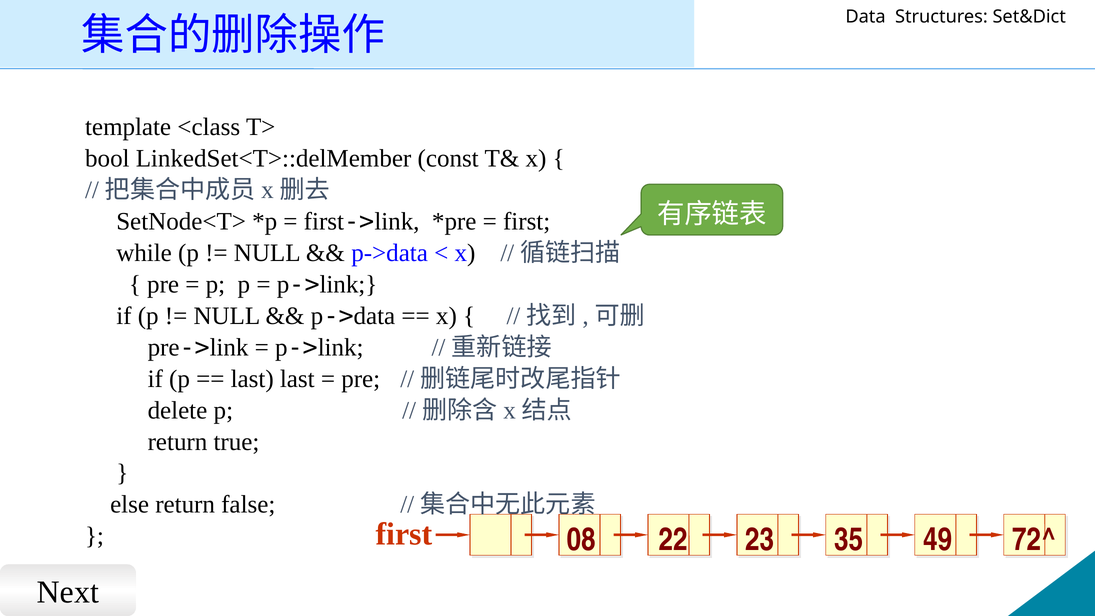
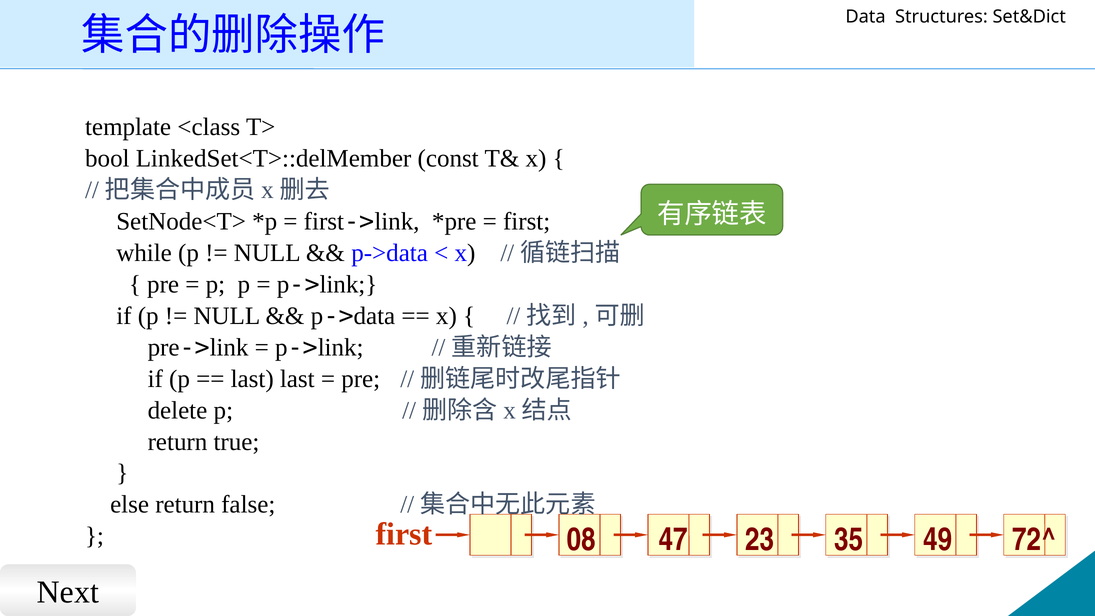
22: 22 -> 47 (673, 540)
